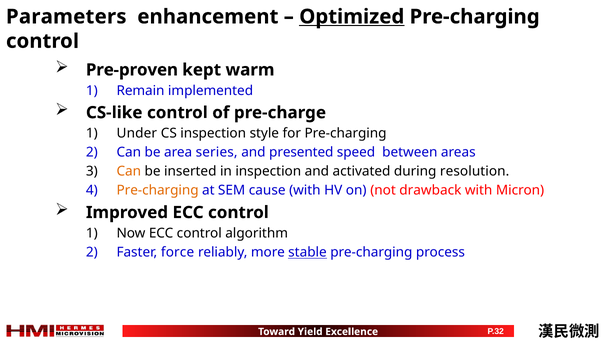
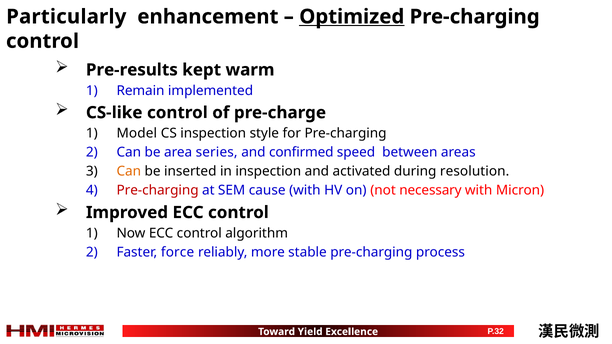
Parameters: Parameters -> Particularly (66, 17)
Pre-proven: Pre-proven -> Pre-results (132, 70)
Under: Under -> Model (137, 134)
presented: presented -> confirmed (301, 153)
Pre-charging colour: orange -> red (158, 191)
drawback: drawback -> necessary (430, 191)
stable underline: present -> none (308, 253)
